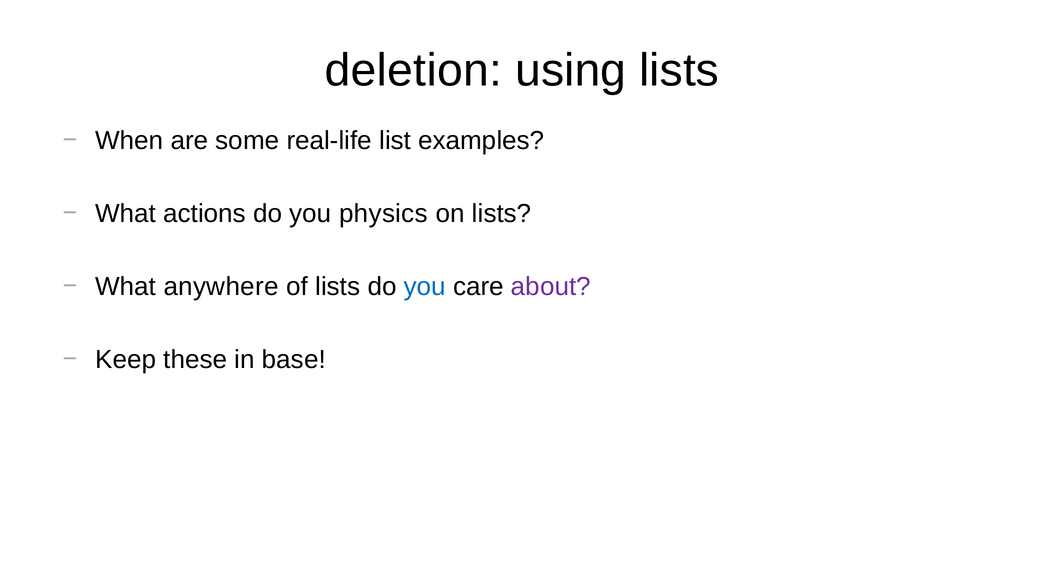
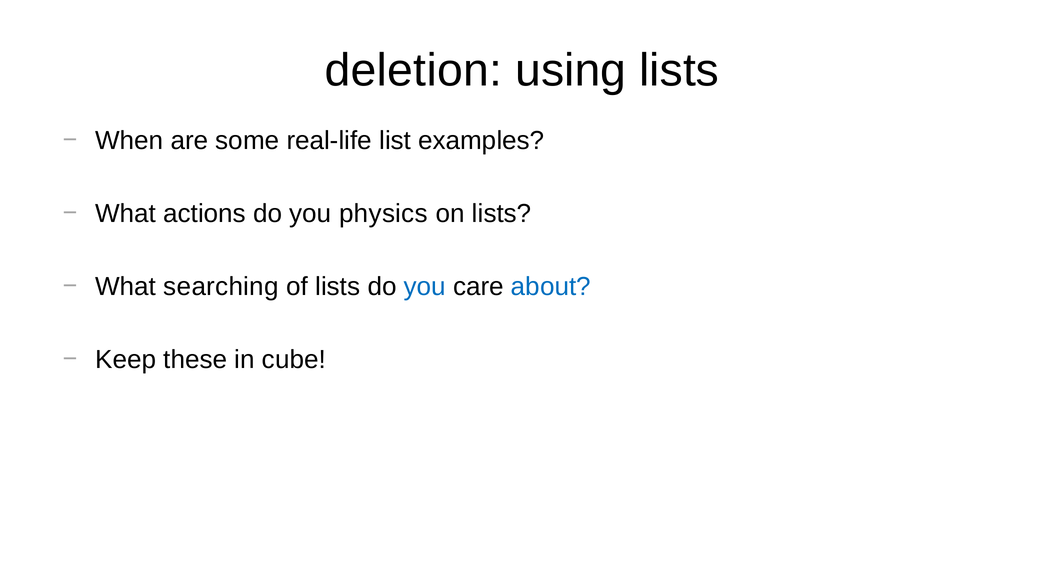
anywhere: anywhere -> searching (221, 287)
about colour: purple -> blue (551, 287)
base: base -> cube (294, 360)
